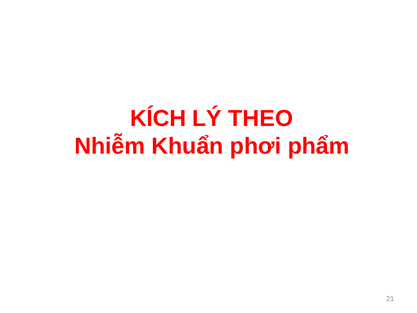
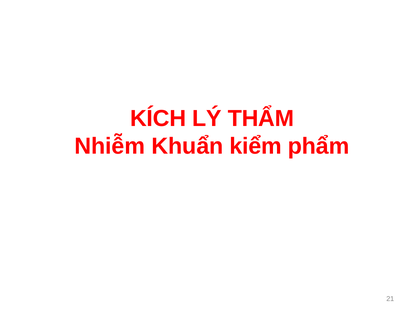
THEO: THEO -> THẨM (261, 118)
phơi: phơi -> kiểm (256, 146)
